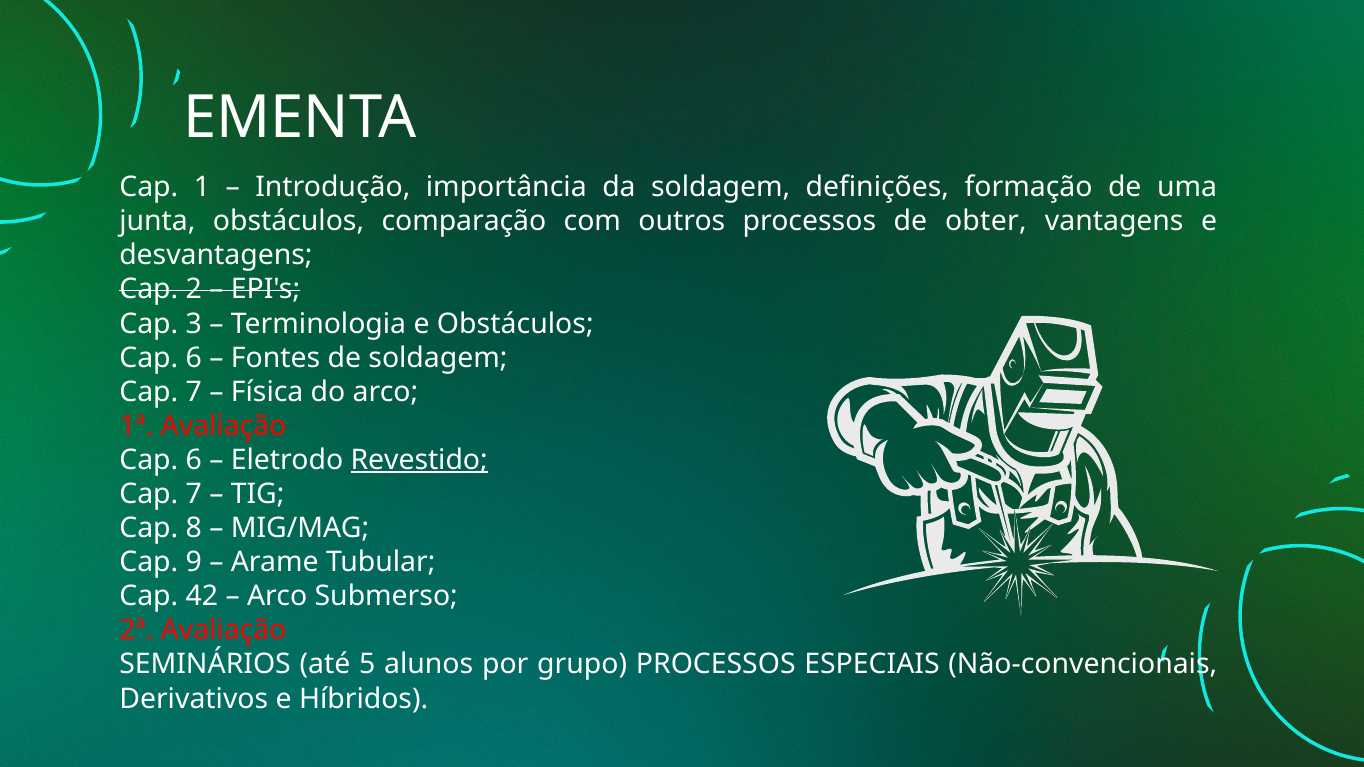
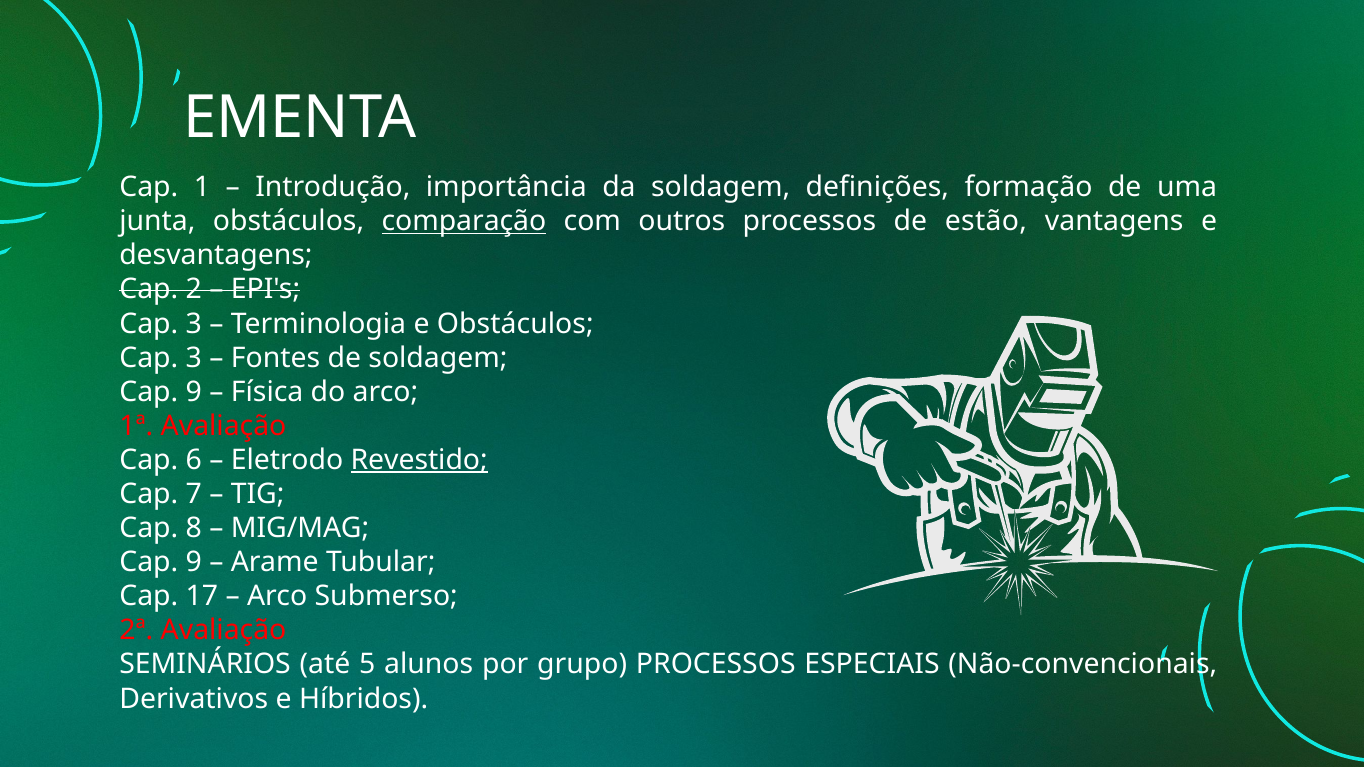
comparação underline: none -> present (464, 221)
obter: obter -> estão (986, 221)
6: 6 -> 3 (194, 358)
7: 7 -> 9 (194, 392)
42: 42 -> 17 (202, 597)
